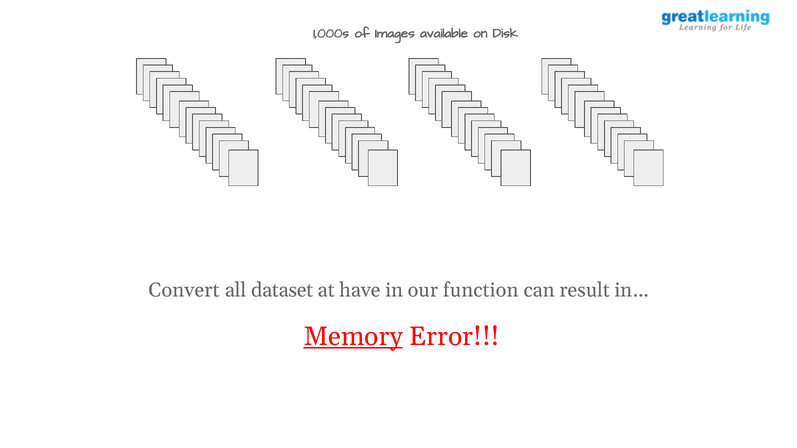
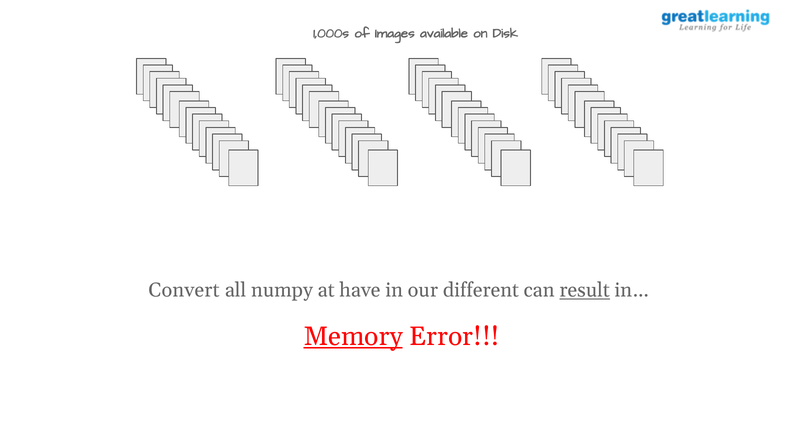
dataset: dataset -> numpy (282, 291)
function: function -> different (481, 291)
result underline: none -> present (585, 291)
